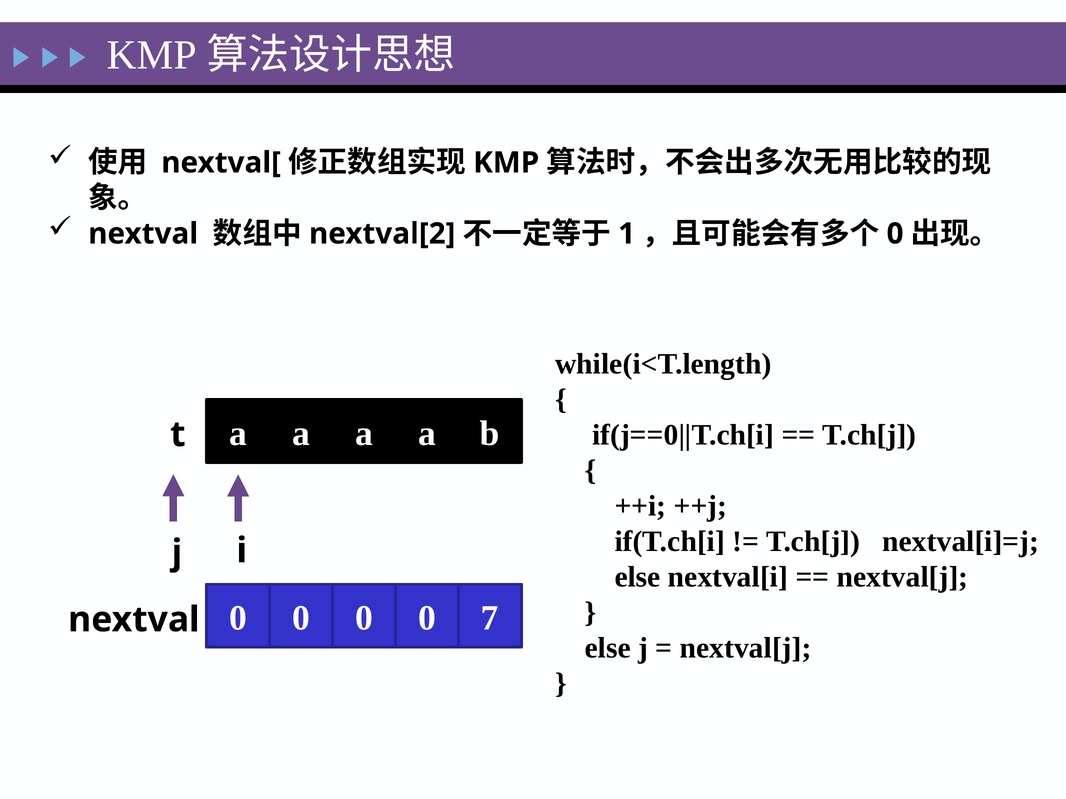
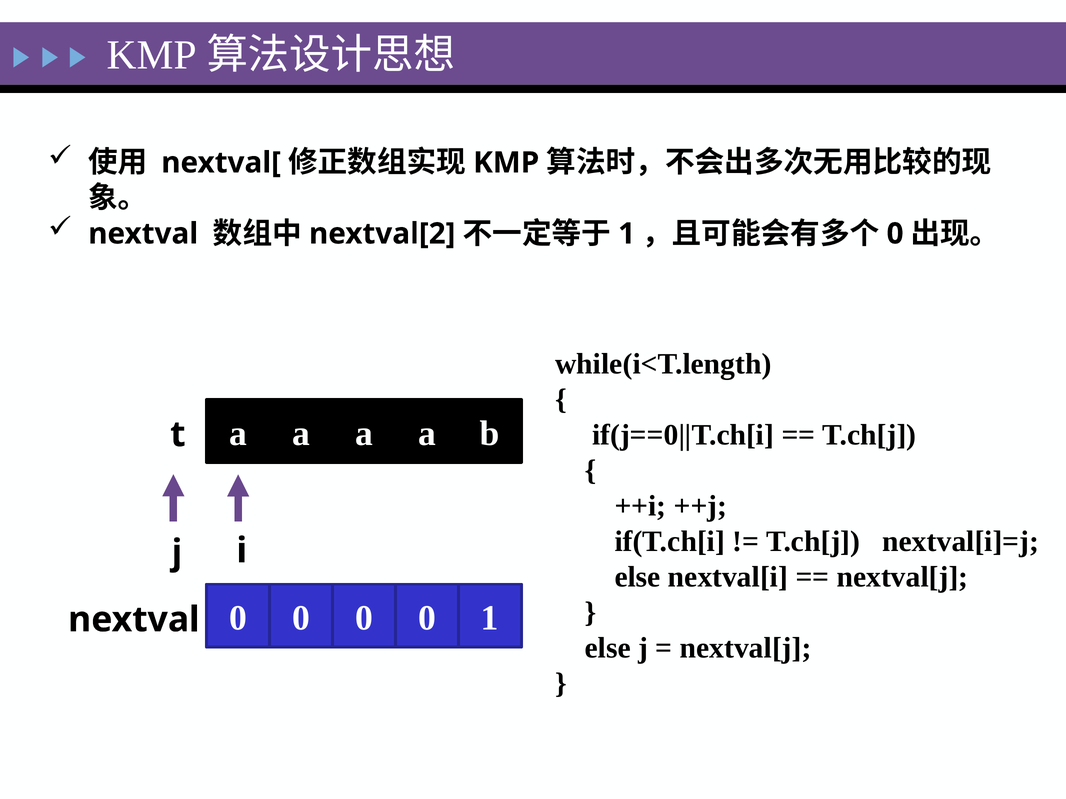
0 7: 7 -> 1 (490, 619)
